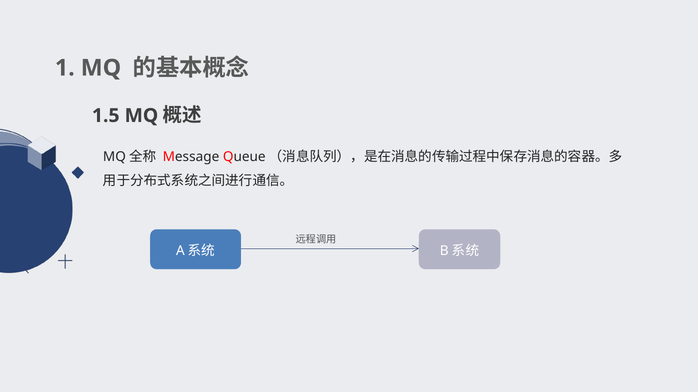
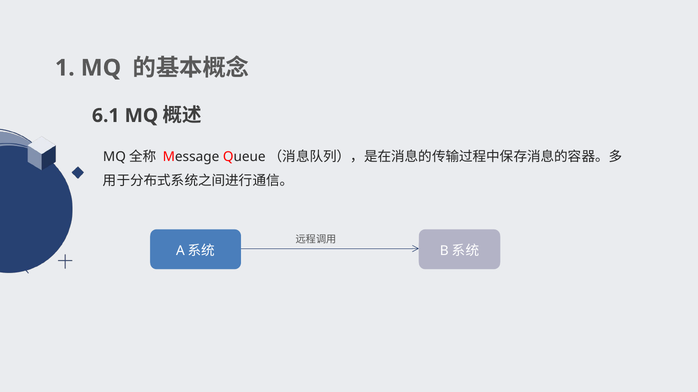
1.5: 1.5 -> 6.1 (106, 116)
